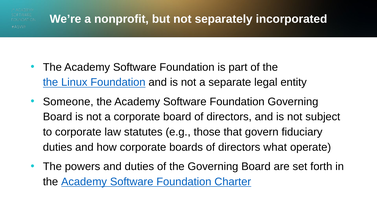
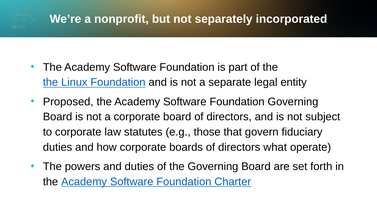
Someone: Someone -> Proposed (68, 102)
